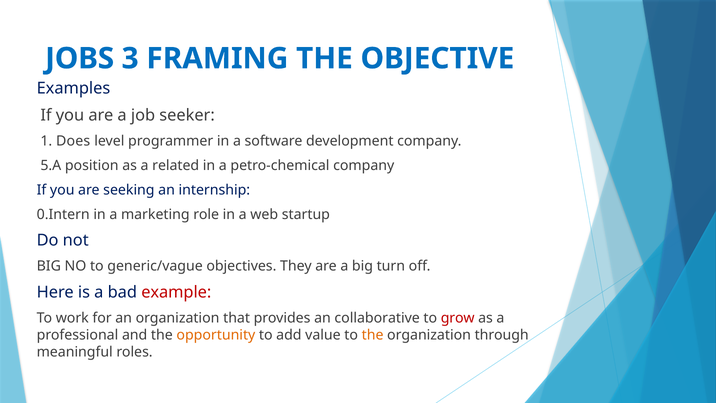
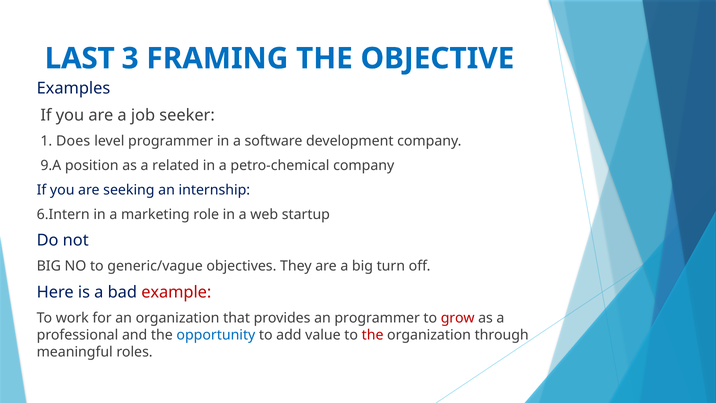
JOBS: JOBS -> LAST (80, 58)
5.A: 5.A -> 9.A (51, 166)
0.Intern: 0.Intern -> 6.Intern (63, 214)
an collaborative: collaborative -> programmer (377, 318)
opportunity colour: orange -> blue (216, 335)
the colour: orange -> red (373, 335)
